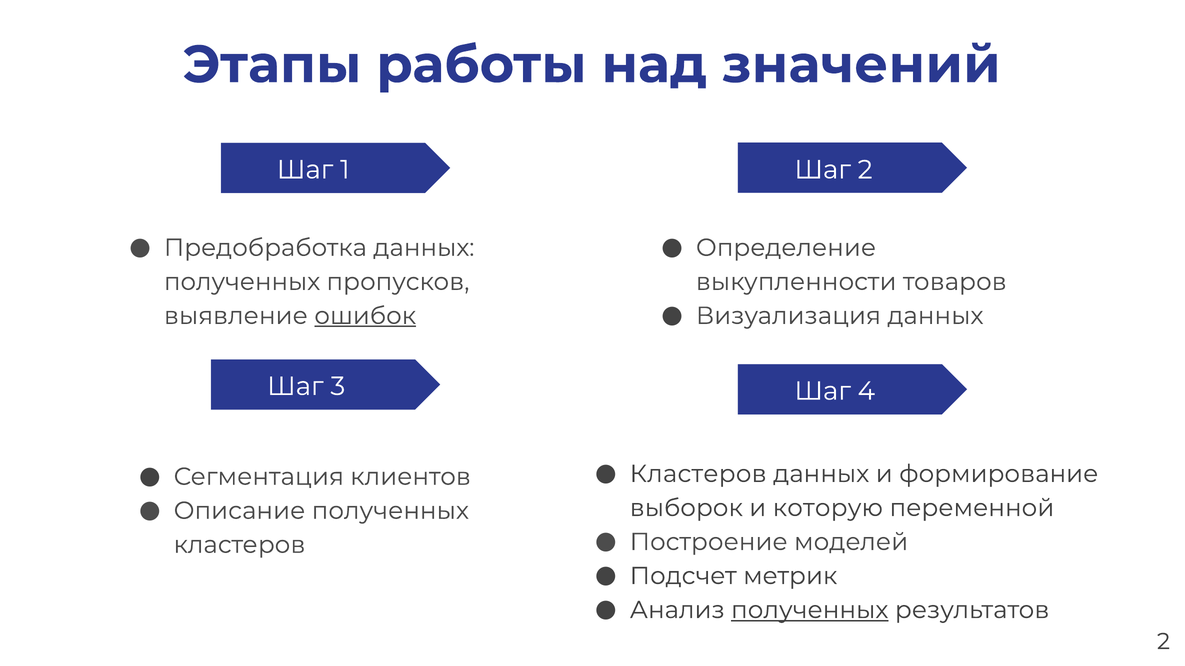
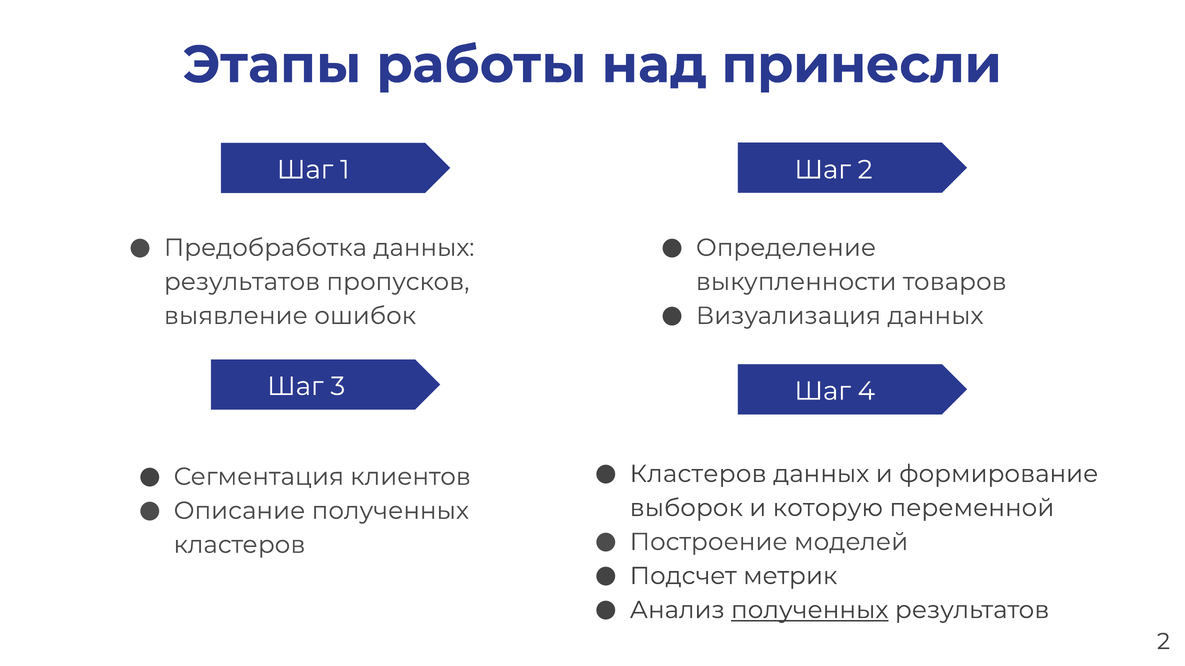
значений: значений -> принесли (862, 65)
полученных: полученных -> результатов (242, 282)
ошибок underline: present -> none (365, 316)
